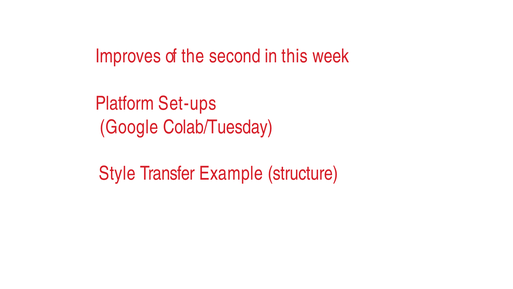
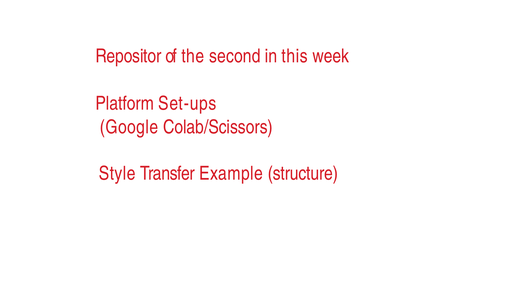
Improves: Improves -> Repositor (128, 56)
Colab/Tuesday: Colab/Tuesday -> Colab/Scissors (218, 127)
